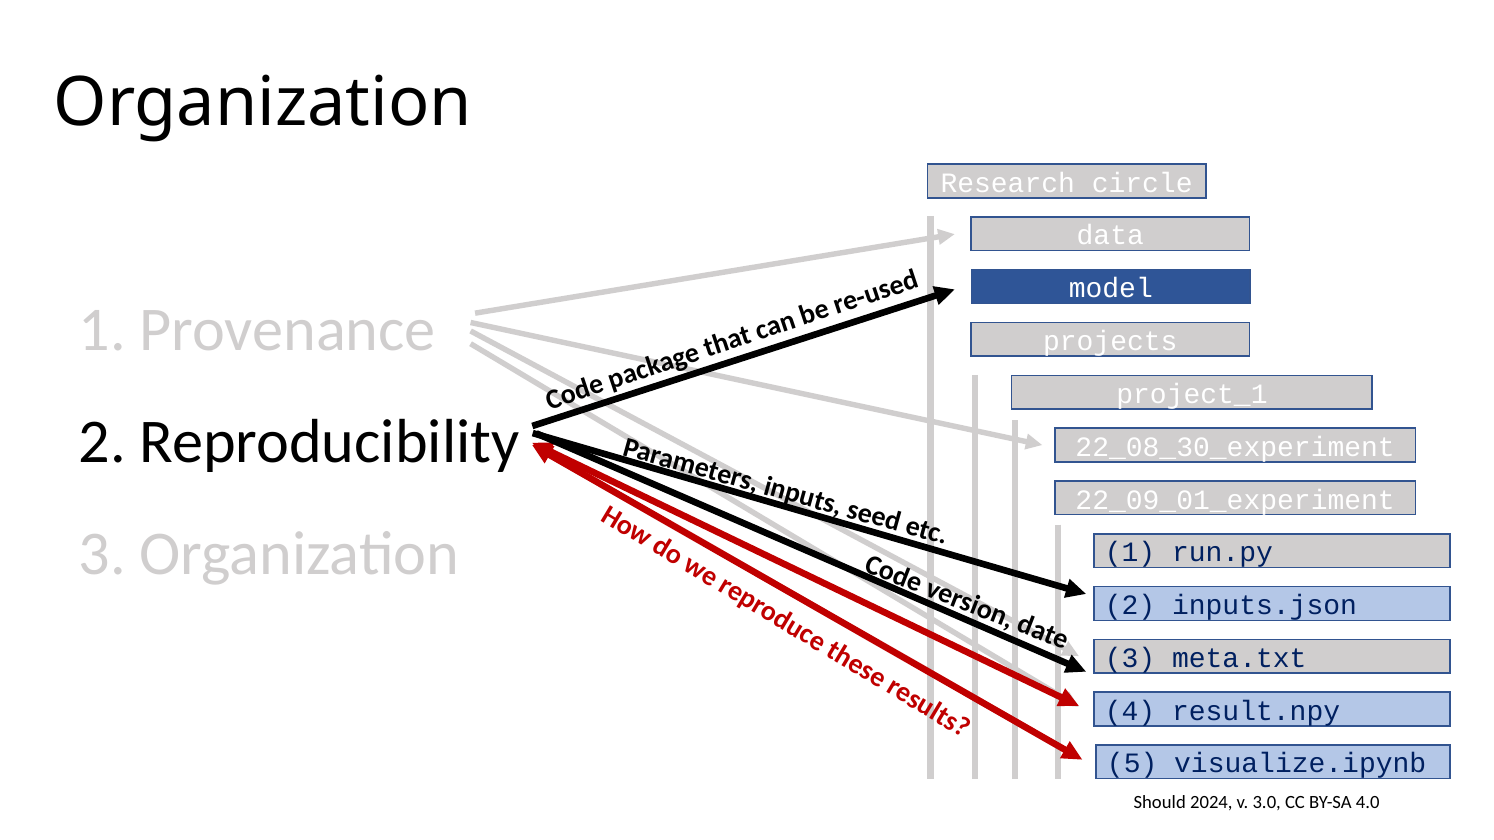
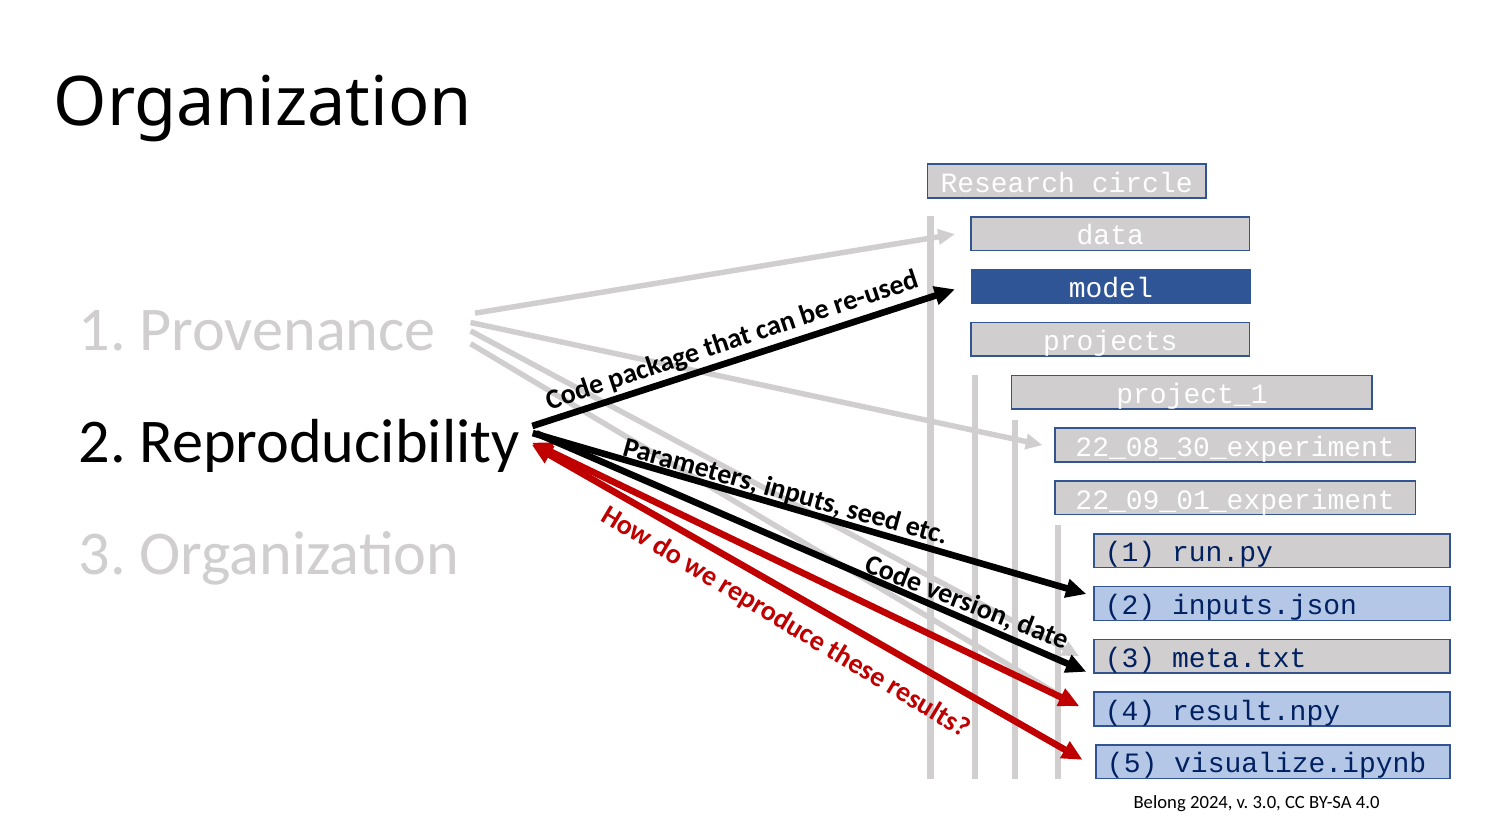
Should: Should -> Belong (1160, 802)
